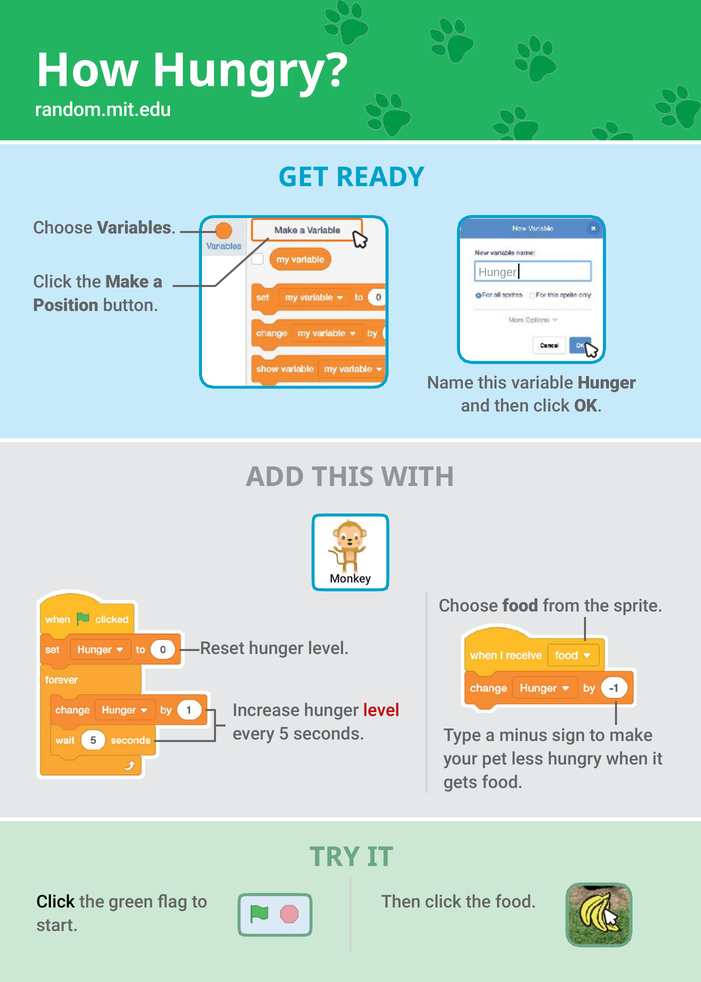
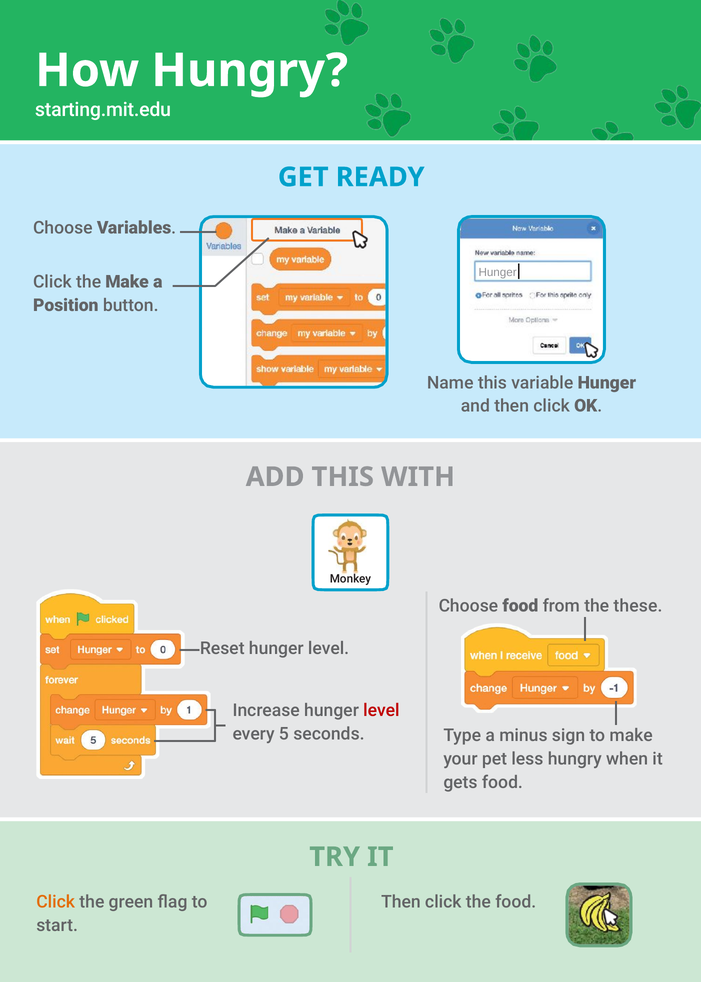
random.mit.edu: random.mit.edu -> starting.mit.edu (103, 110)
sprite: sprite -> these (638, 605)
Click colour: black -> orange (56, 901)
